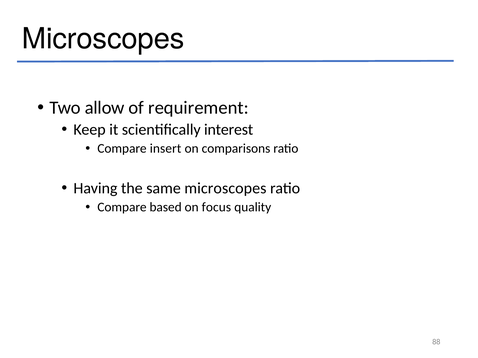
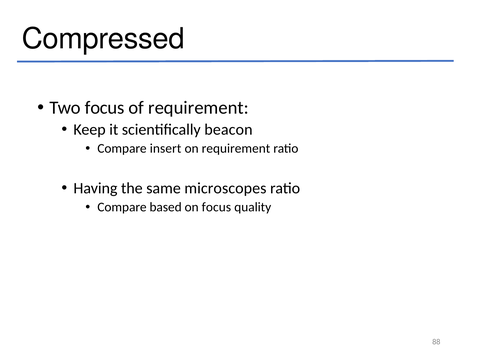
Microscopes: Microscopes -> Compressed (103, 39)
Two allow: allow -> focus (105, 108)
interest: interest -> beacon (228, 130)
on comparisons: comparisons -> requirement (236, 149)
